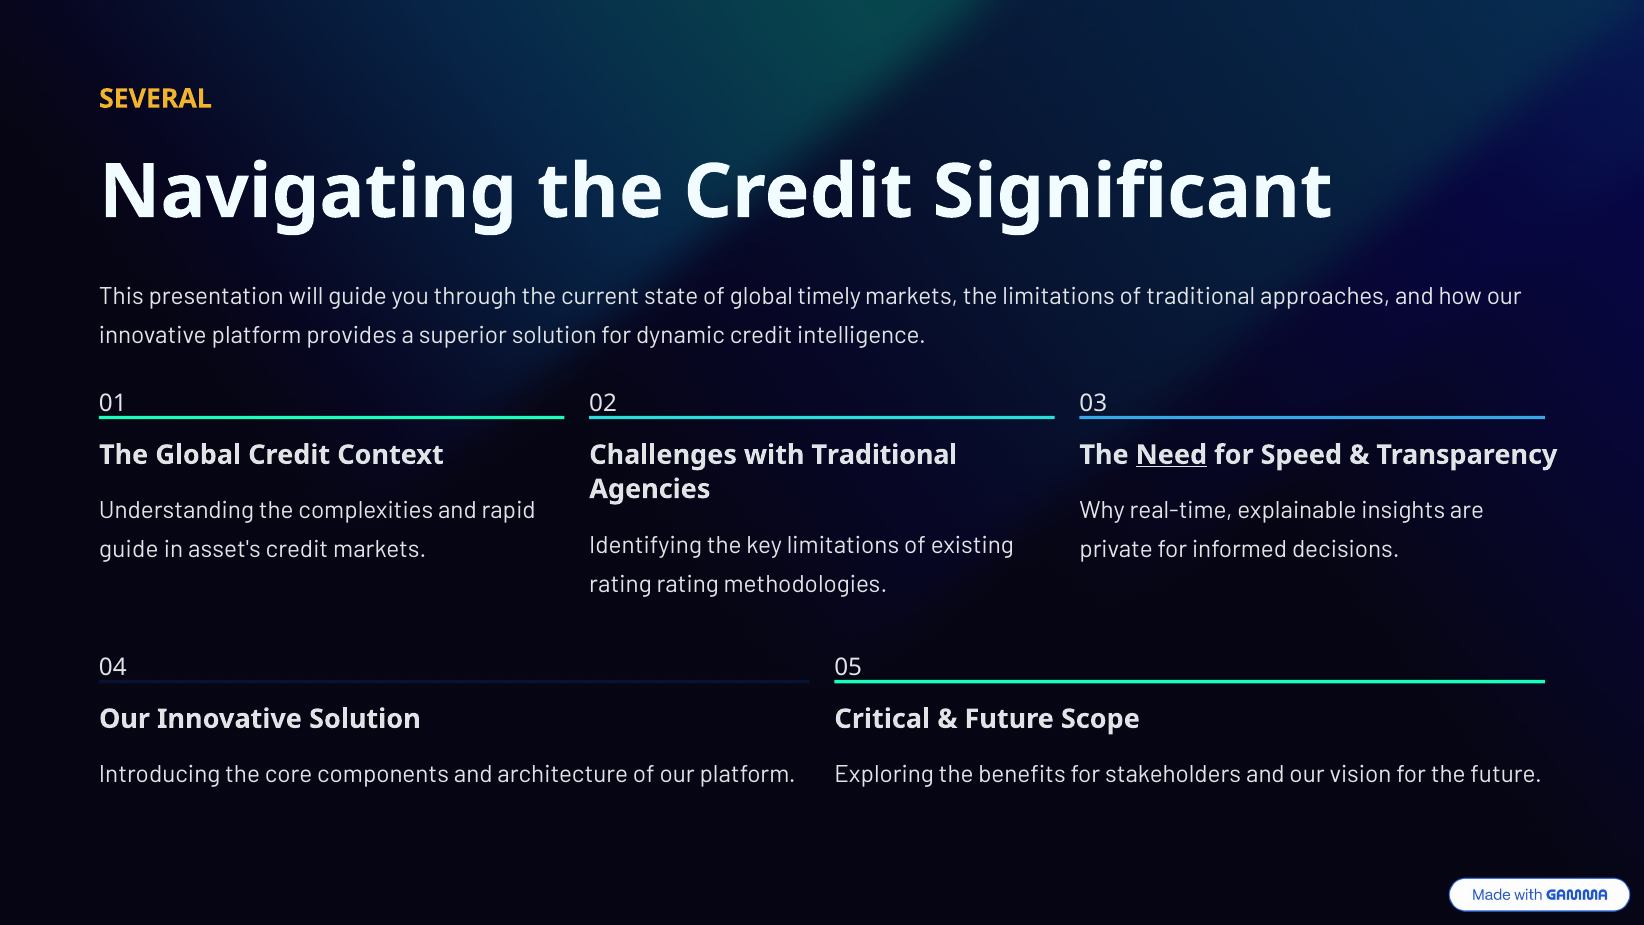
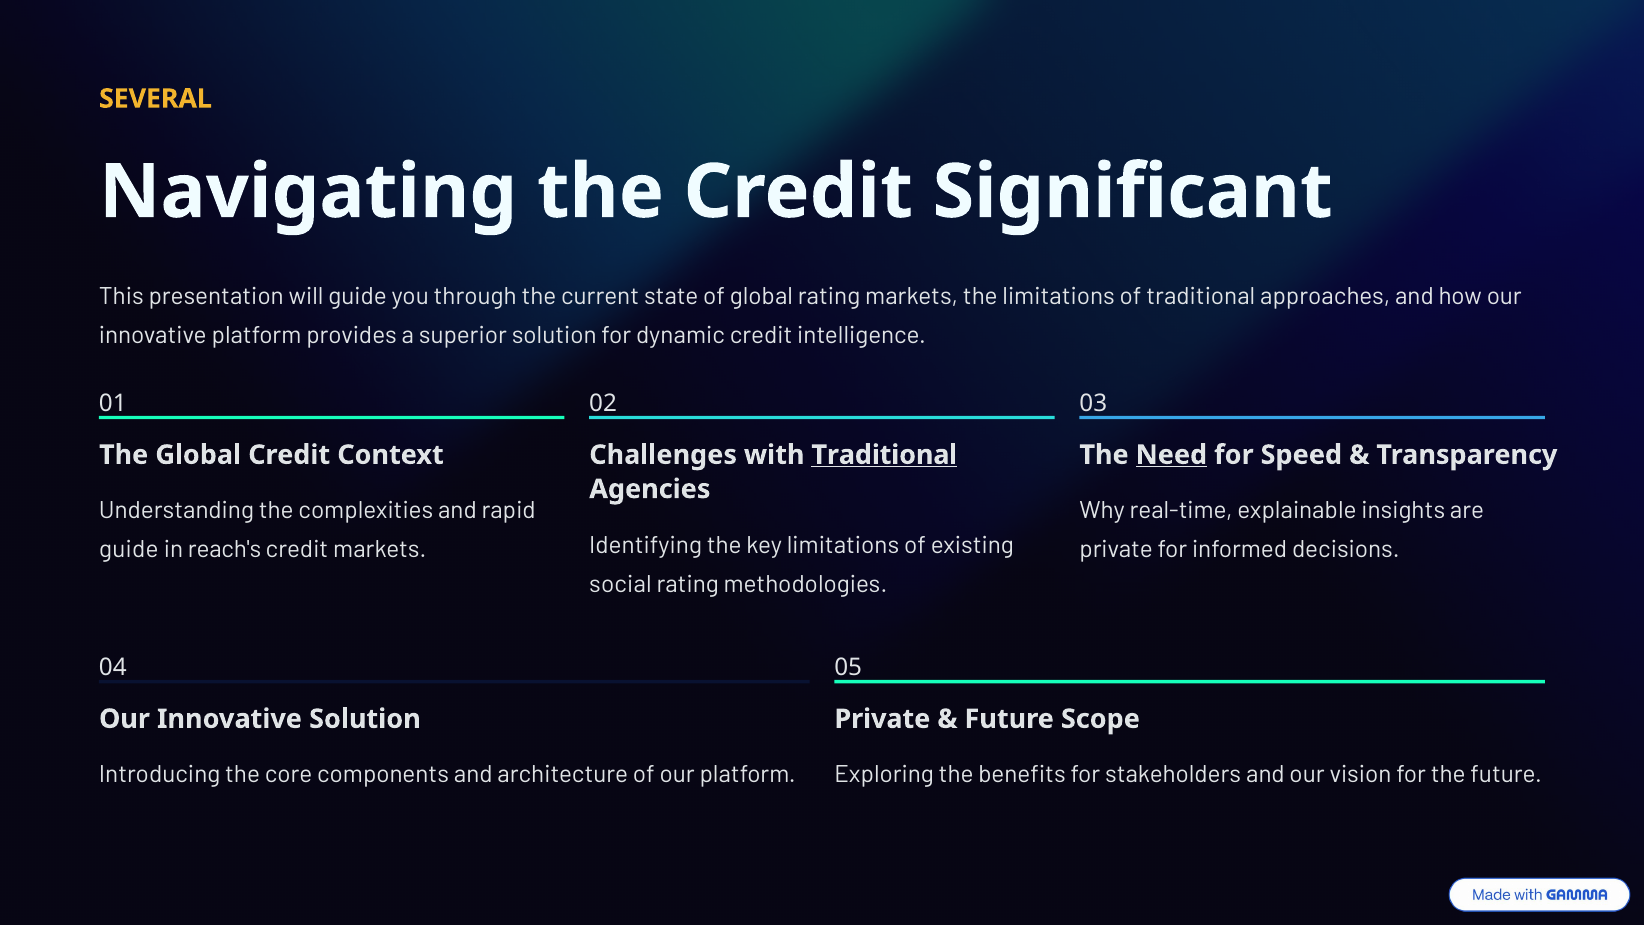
global timely: timely -> rating (829, 296)
Traditional underline: none -> present (884, 455)
asset's: asset's -> reach's (225, 550)
rating: rating -> social (620, 584)
Critical: Critical -> Private (882, 719)
